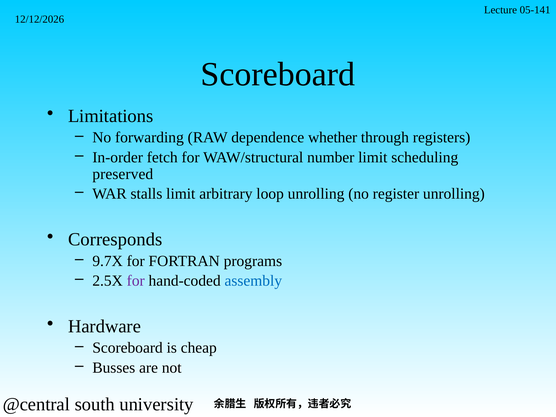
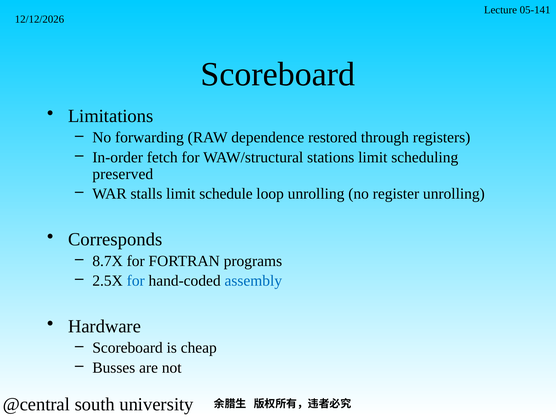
whether: whether -> restored (333, 138)
number: number -> stations (331, 157)
arbitrary: arbitrary -> schedule (226, 194)
9.7X: 9.7X -> 8.7X (108, 261)
for colour: purple -> blue (136, 281)
